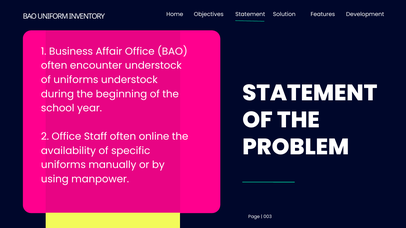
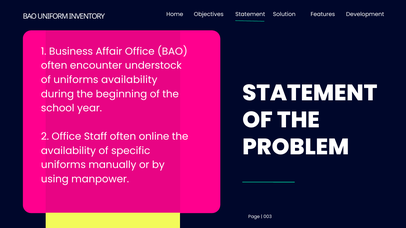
uniforms understock: understock -> availability (129, 80)
